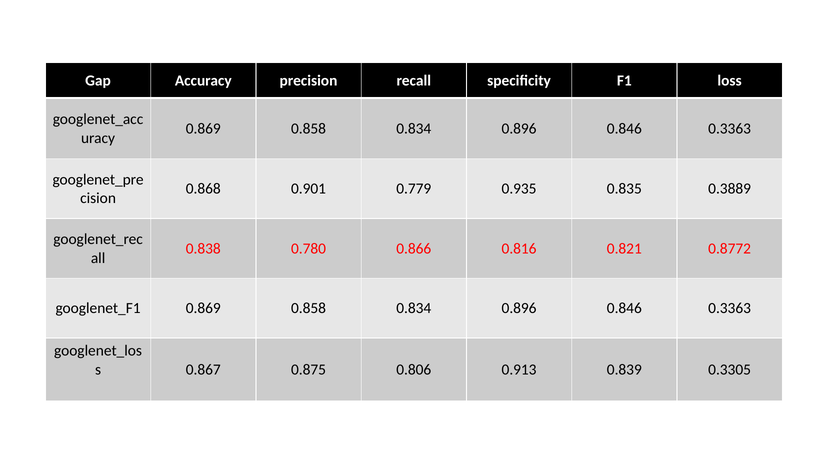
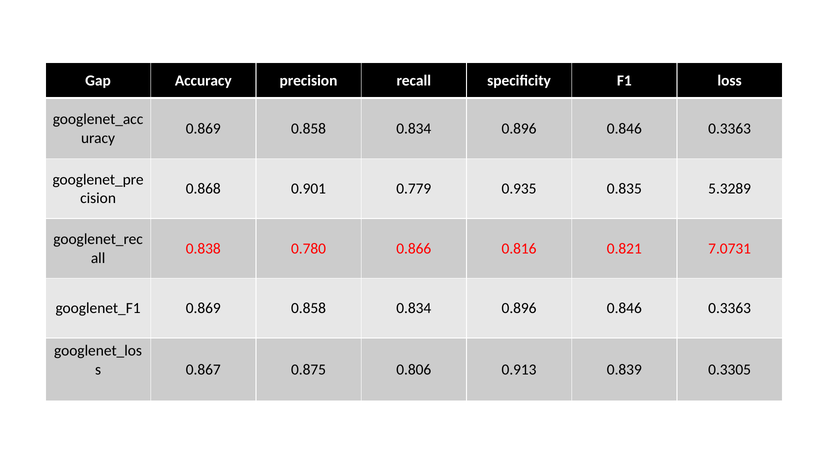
0.3889: 0.3889 -> 5.3289 (730, 189)
0.8772: 0.8772 -> 7.0731 (730, 249)
